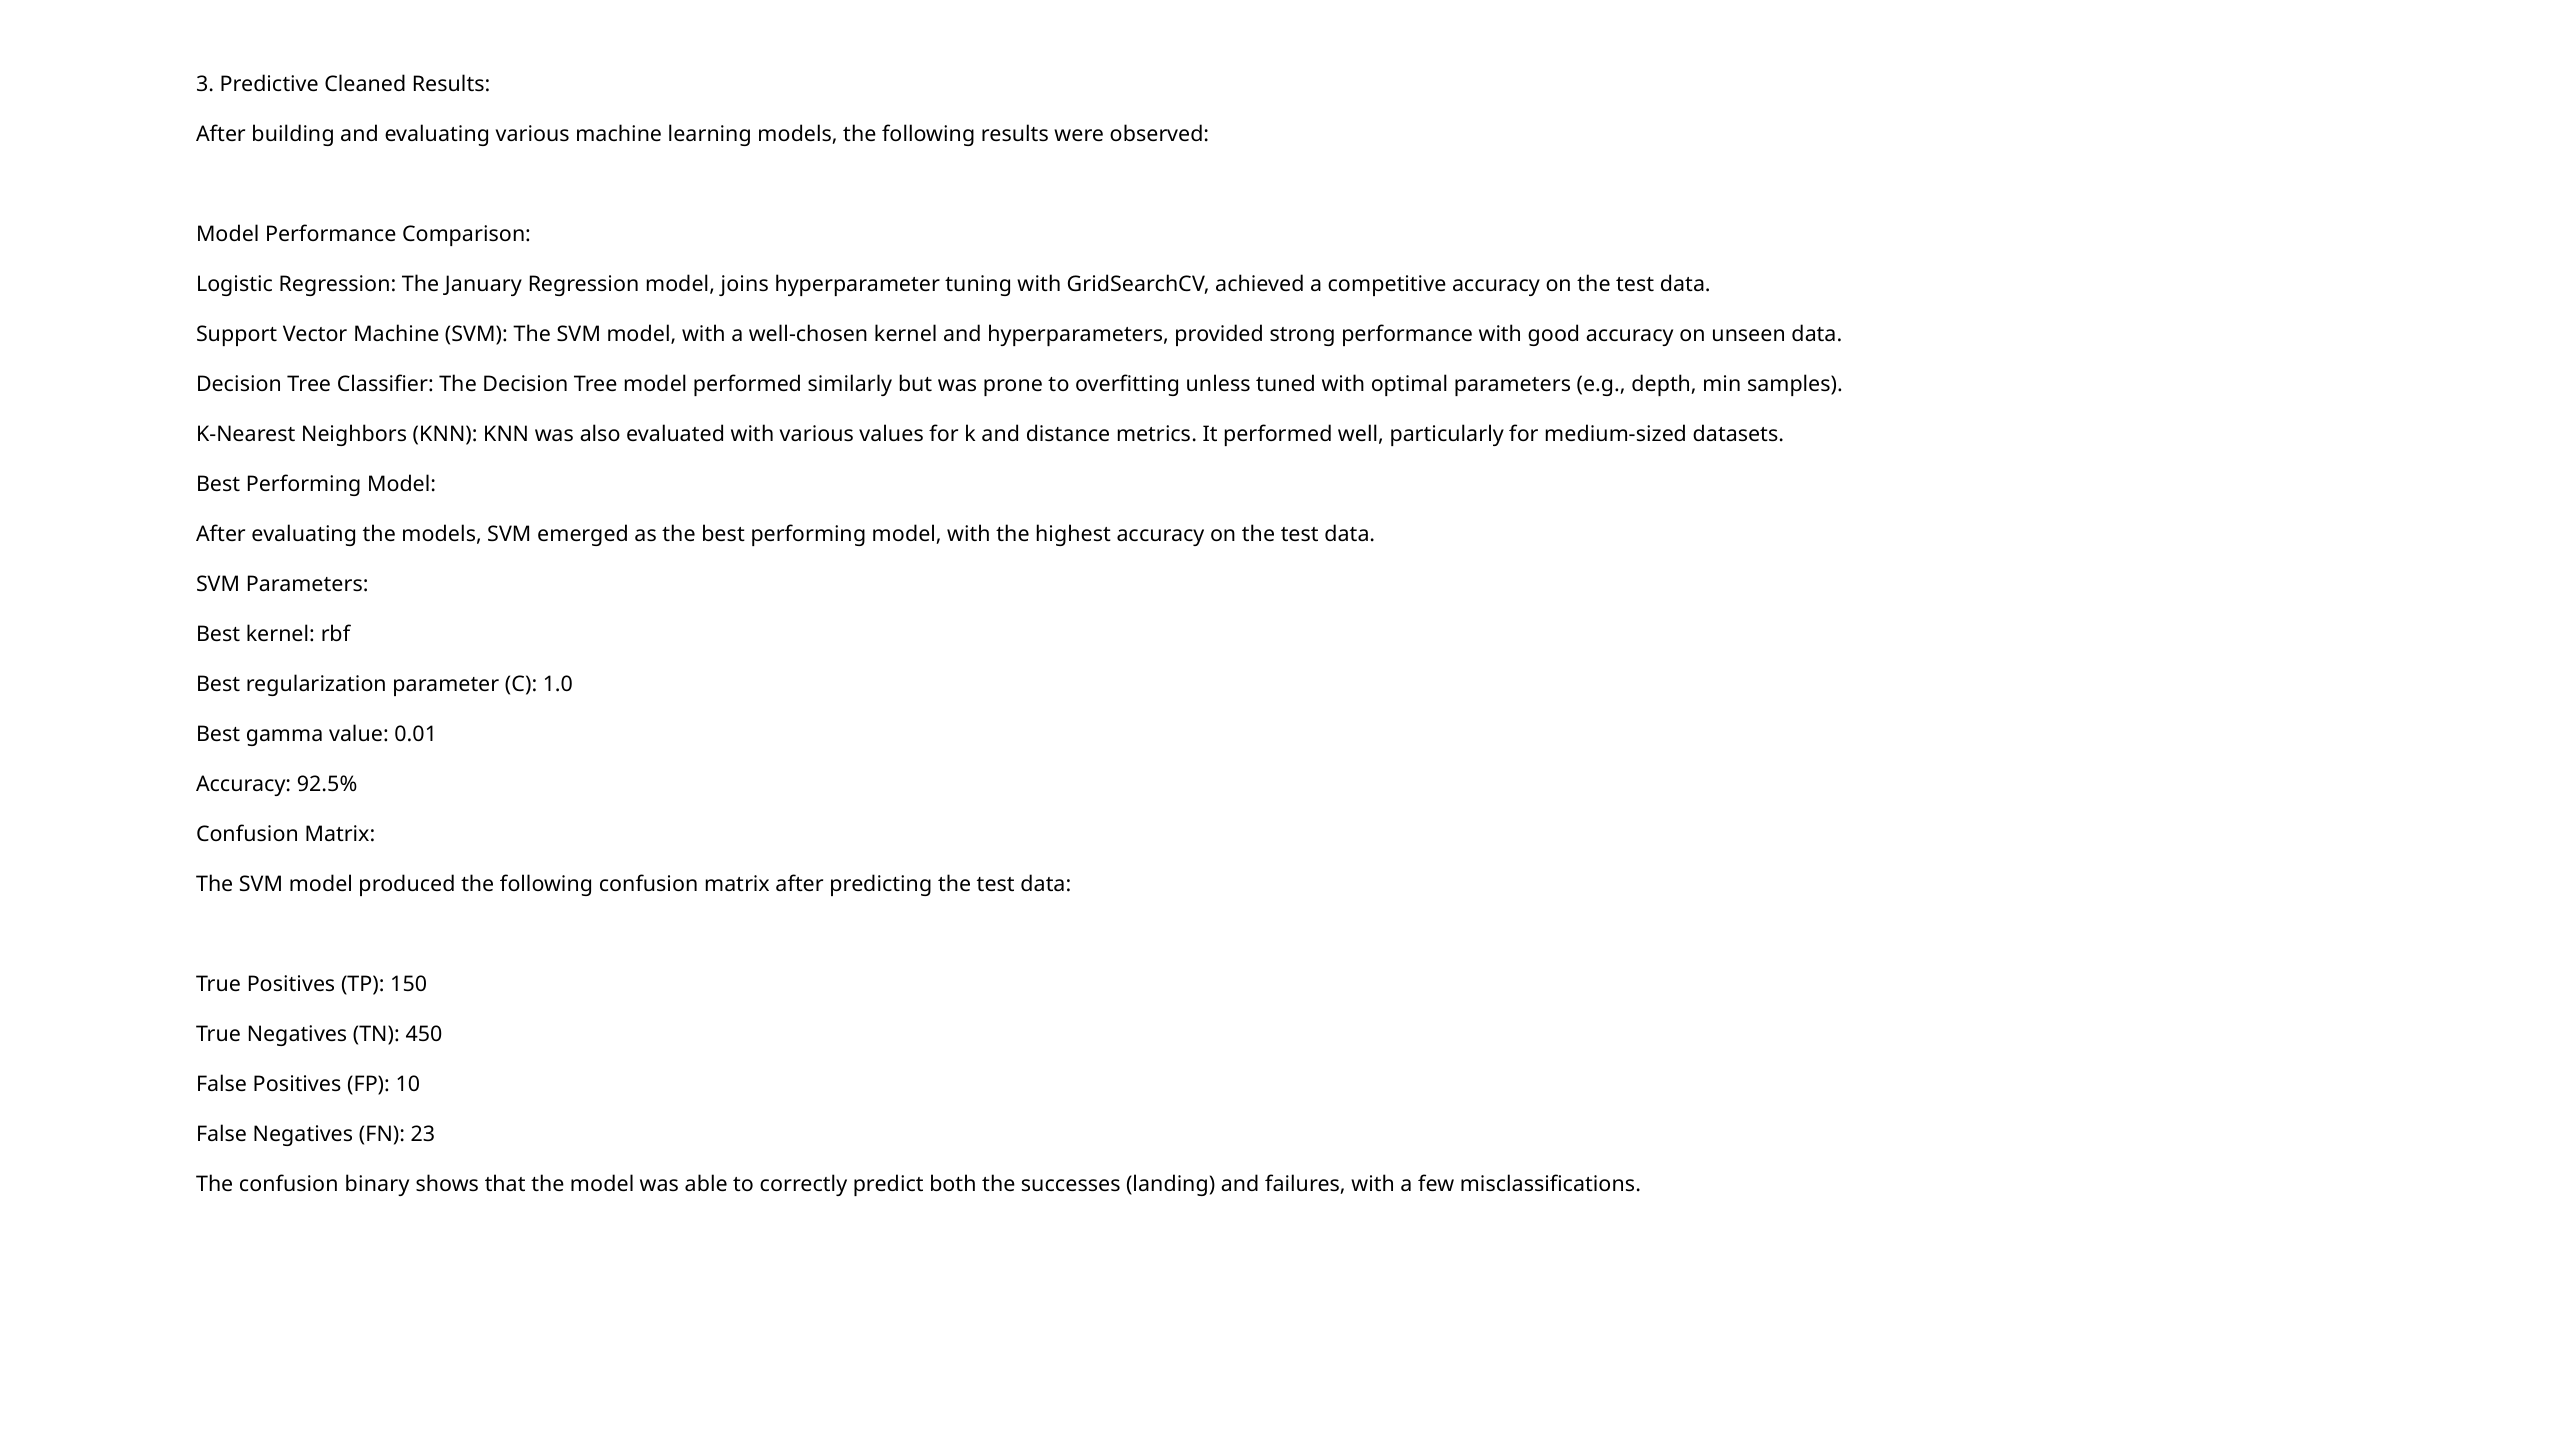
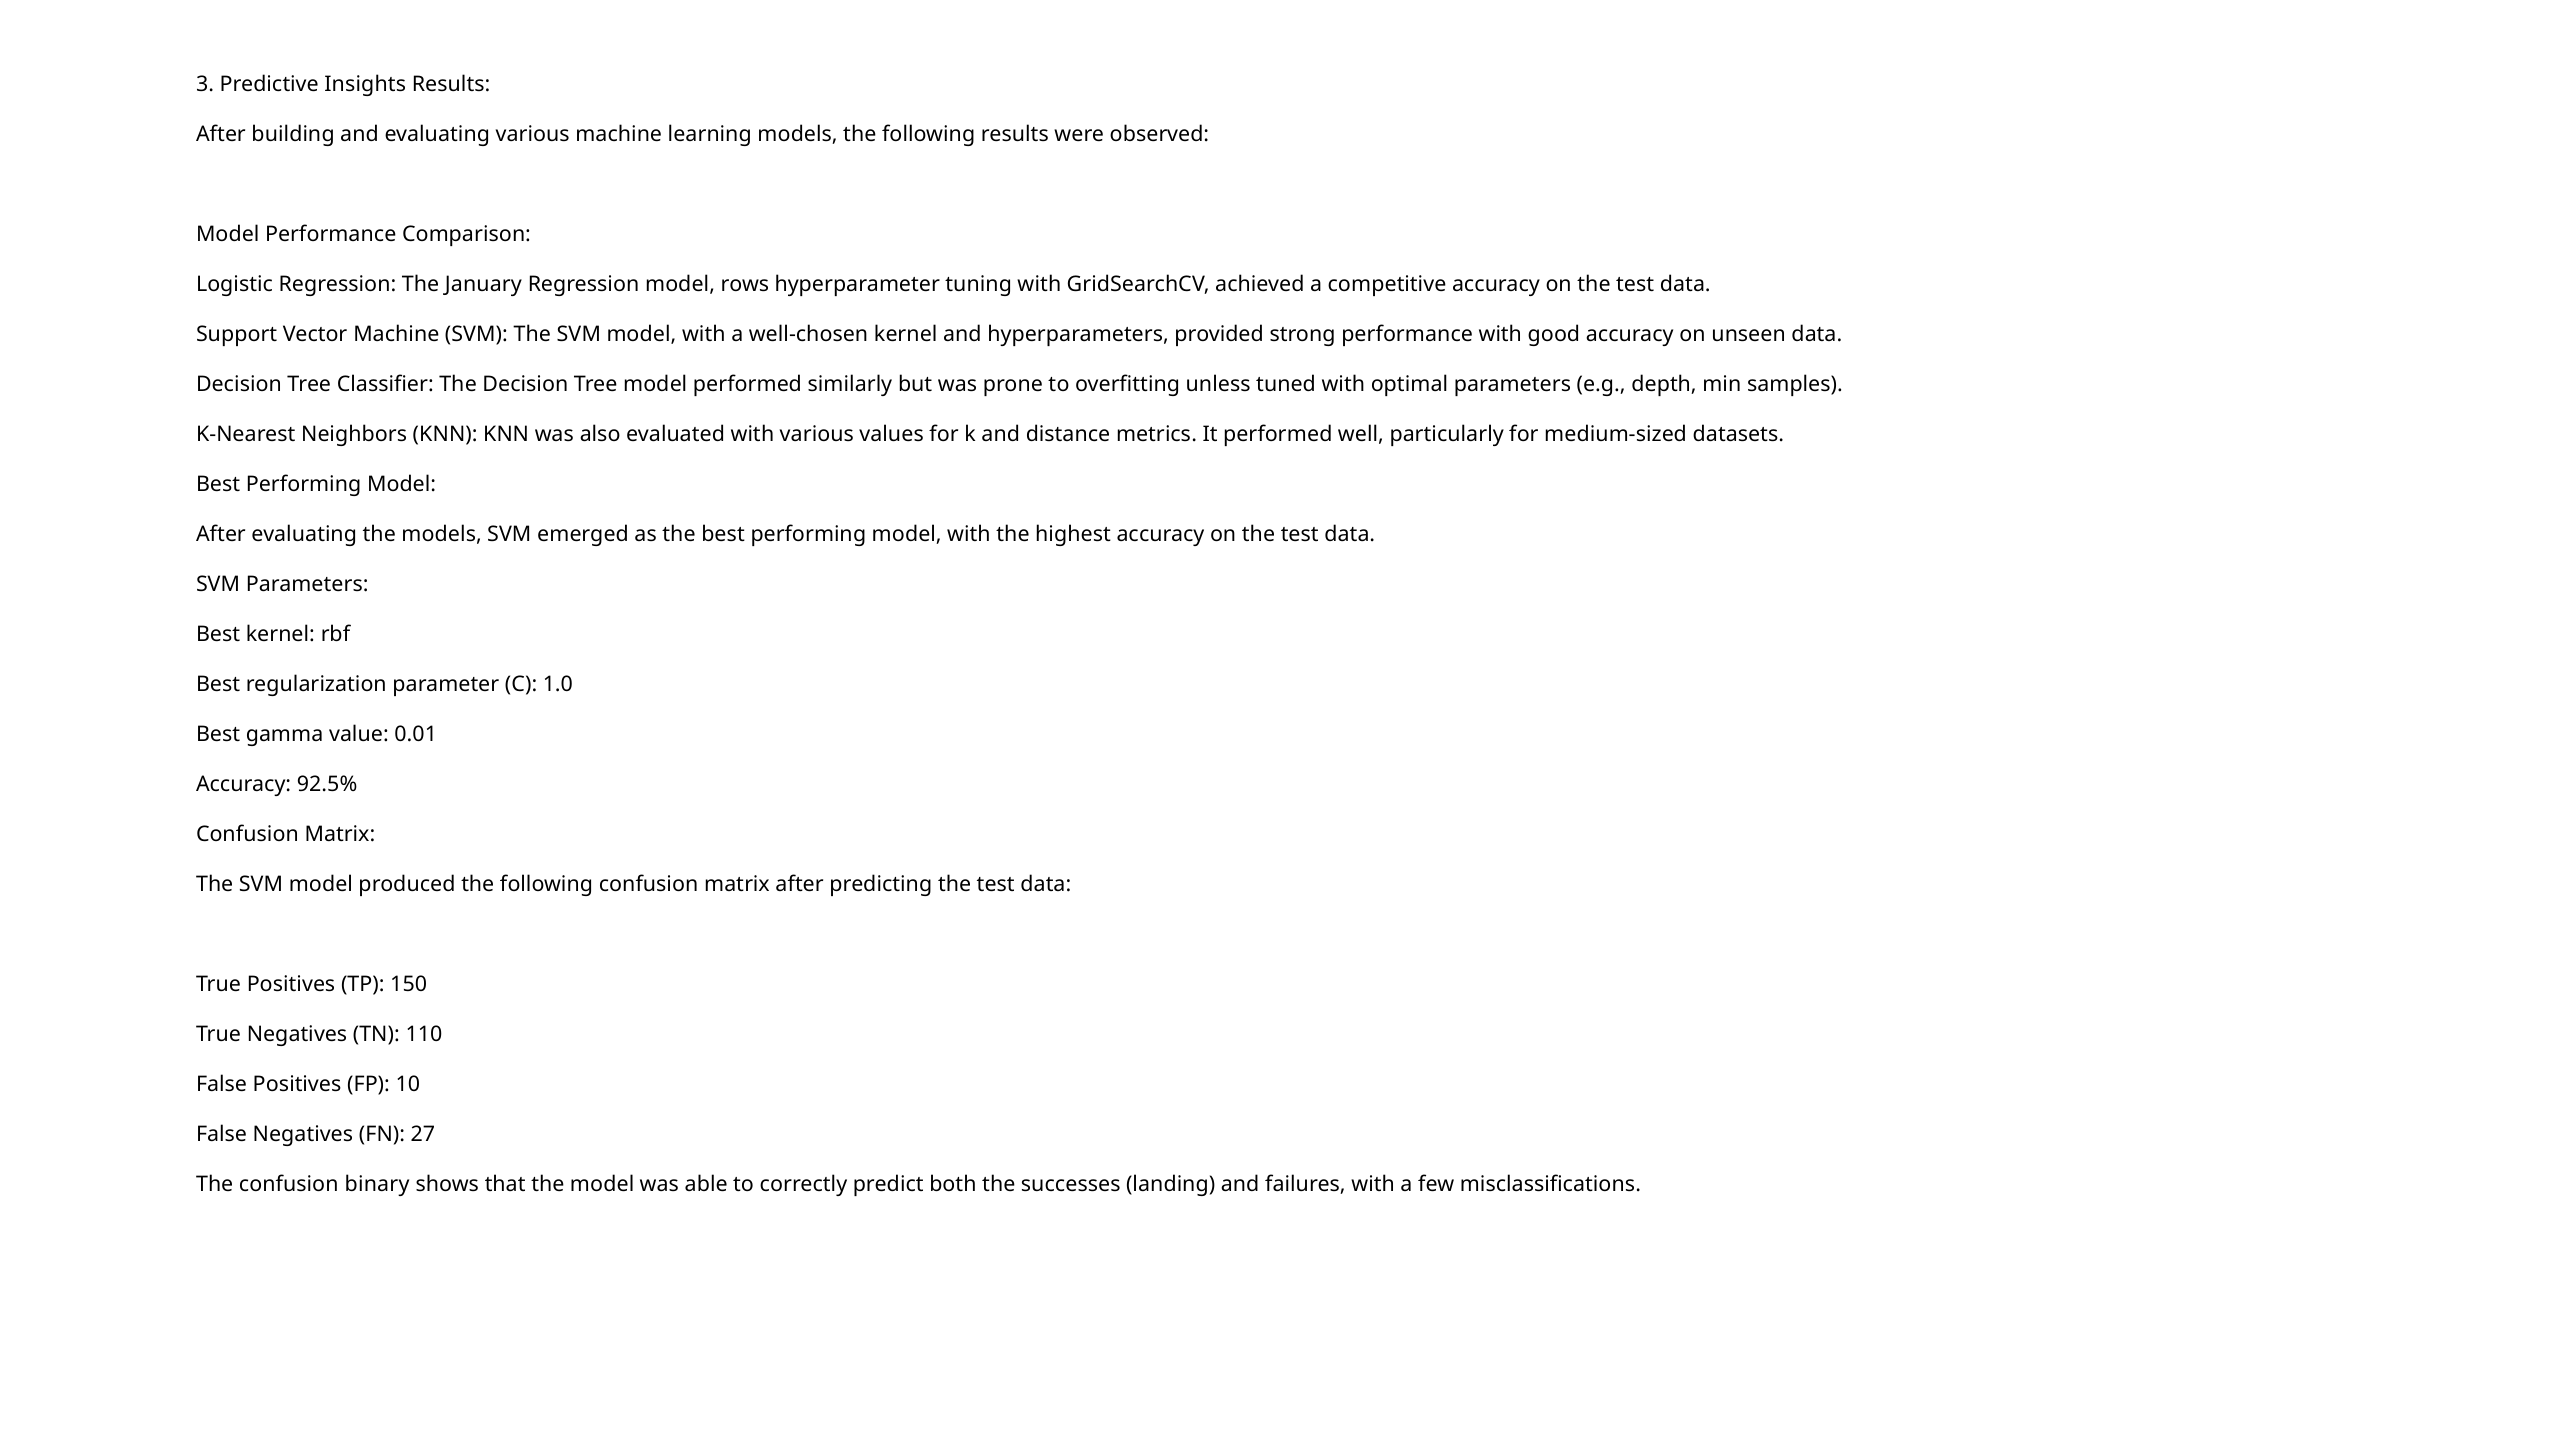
Cleaned: Cleaned -> Insights (365, 85)
joins: joins -> rows (745, 285)
450: 450 -> 110 (424, 1034)
23: 23 -> 27 (423, 1134)
